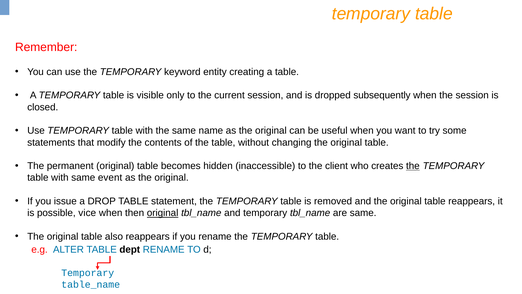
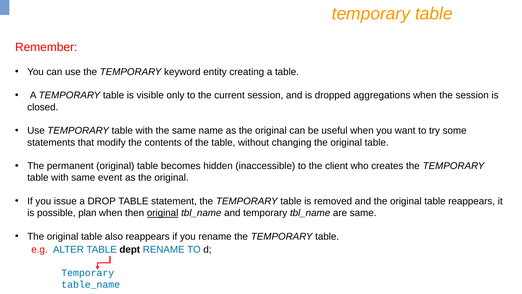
subsequently: subsequently -> aggregations (382, 95)
the underline: present -> none (413, 166)
vice: vice -> plan (87, 213)
